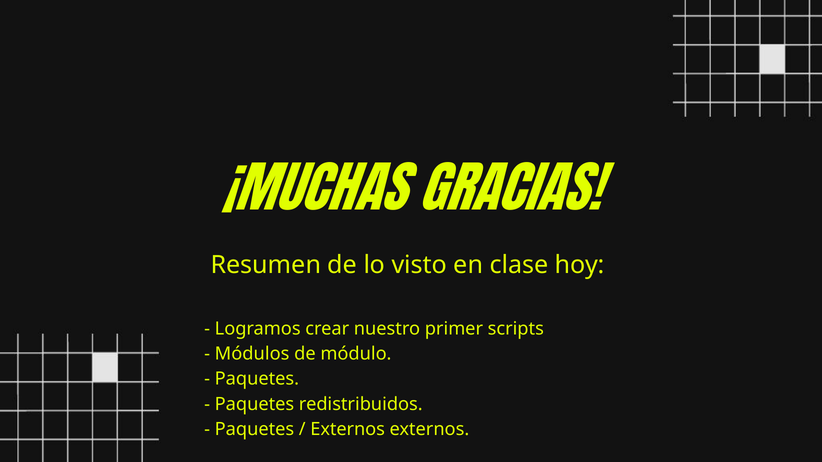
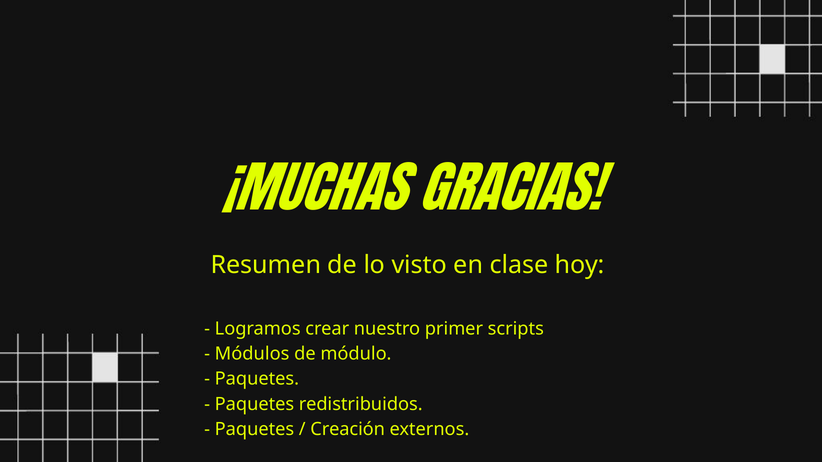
Externos: Externos -> Creación (348, 430)
